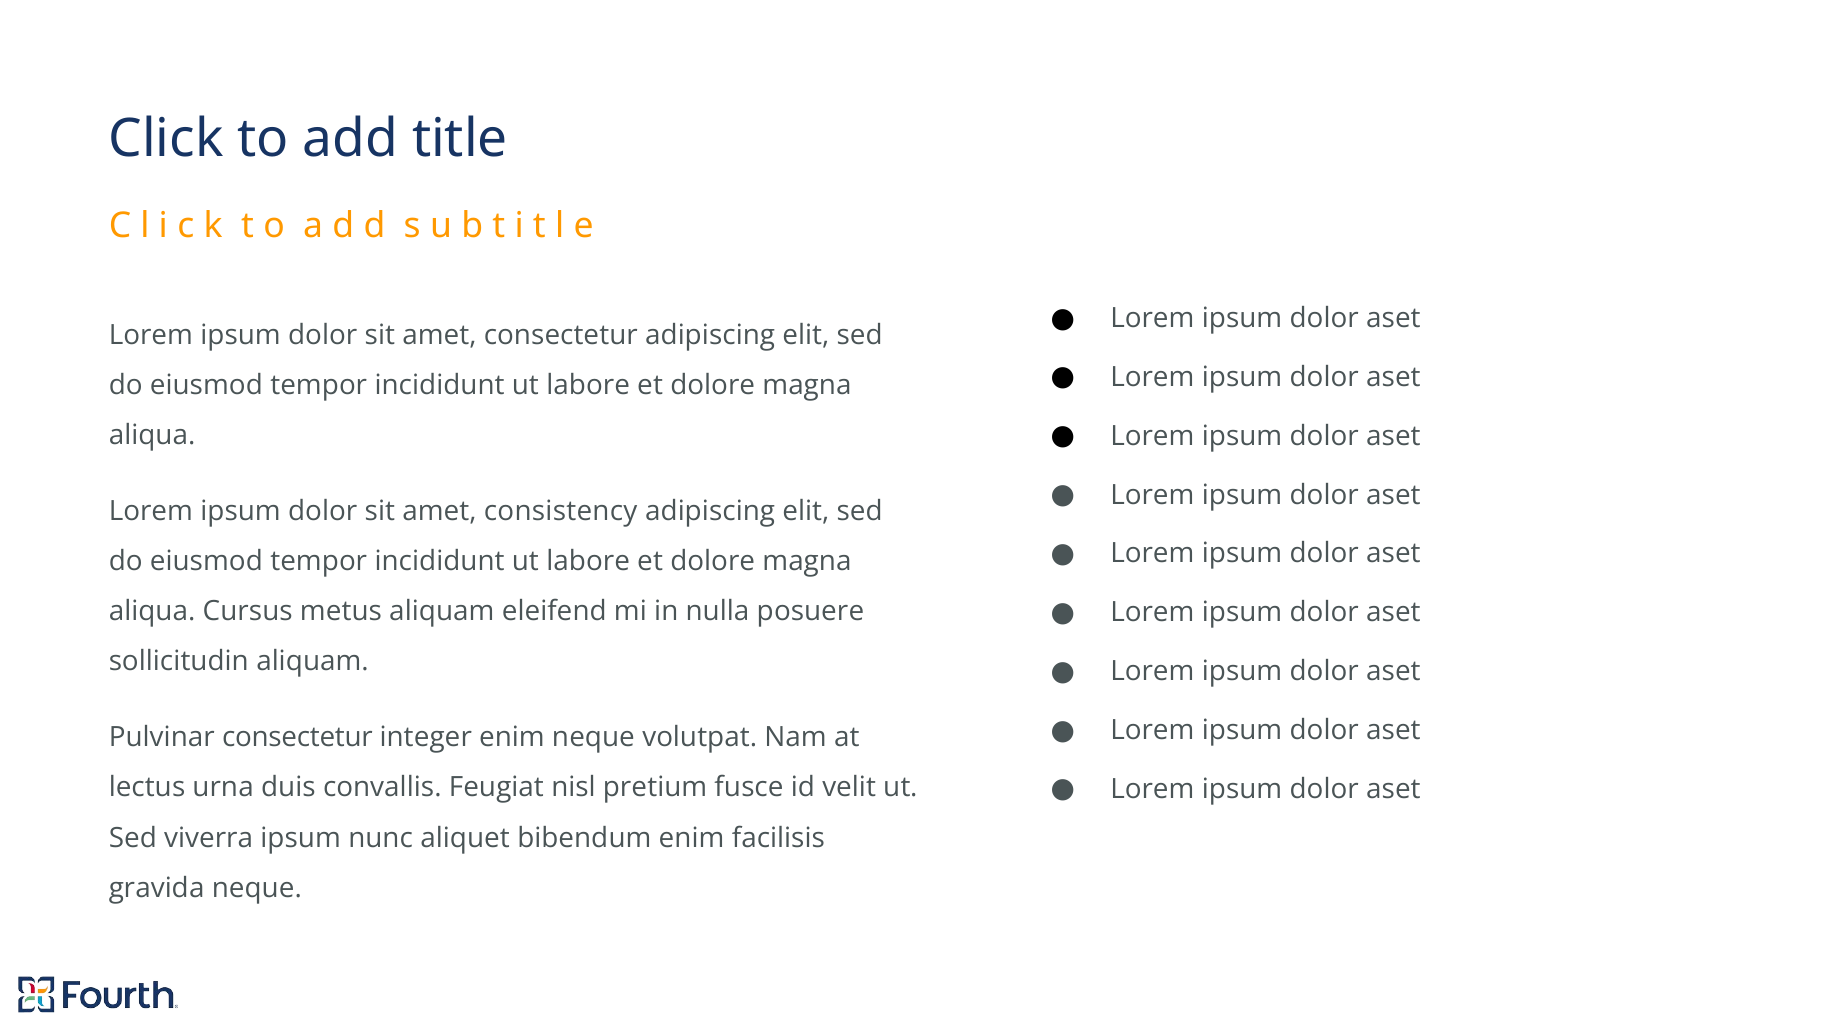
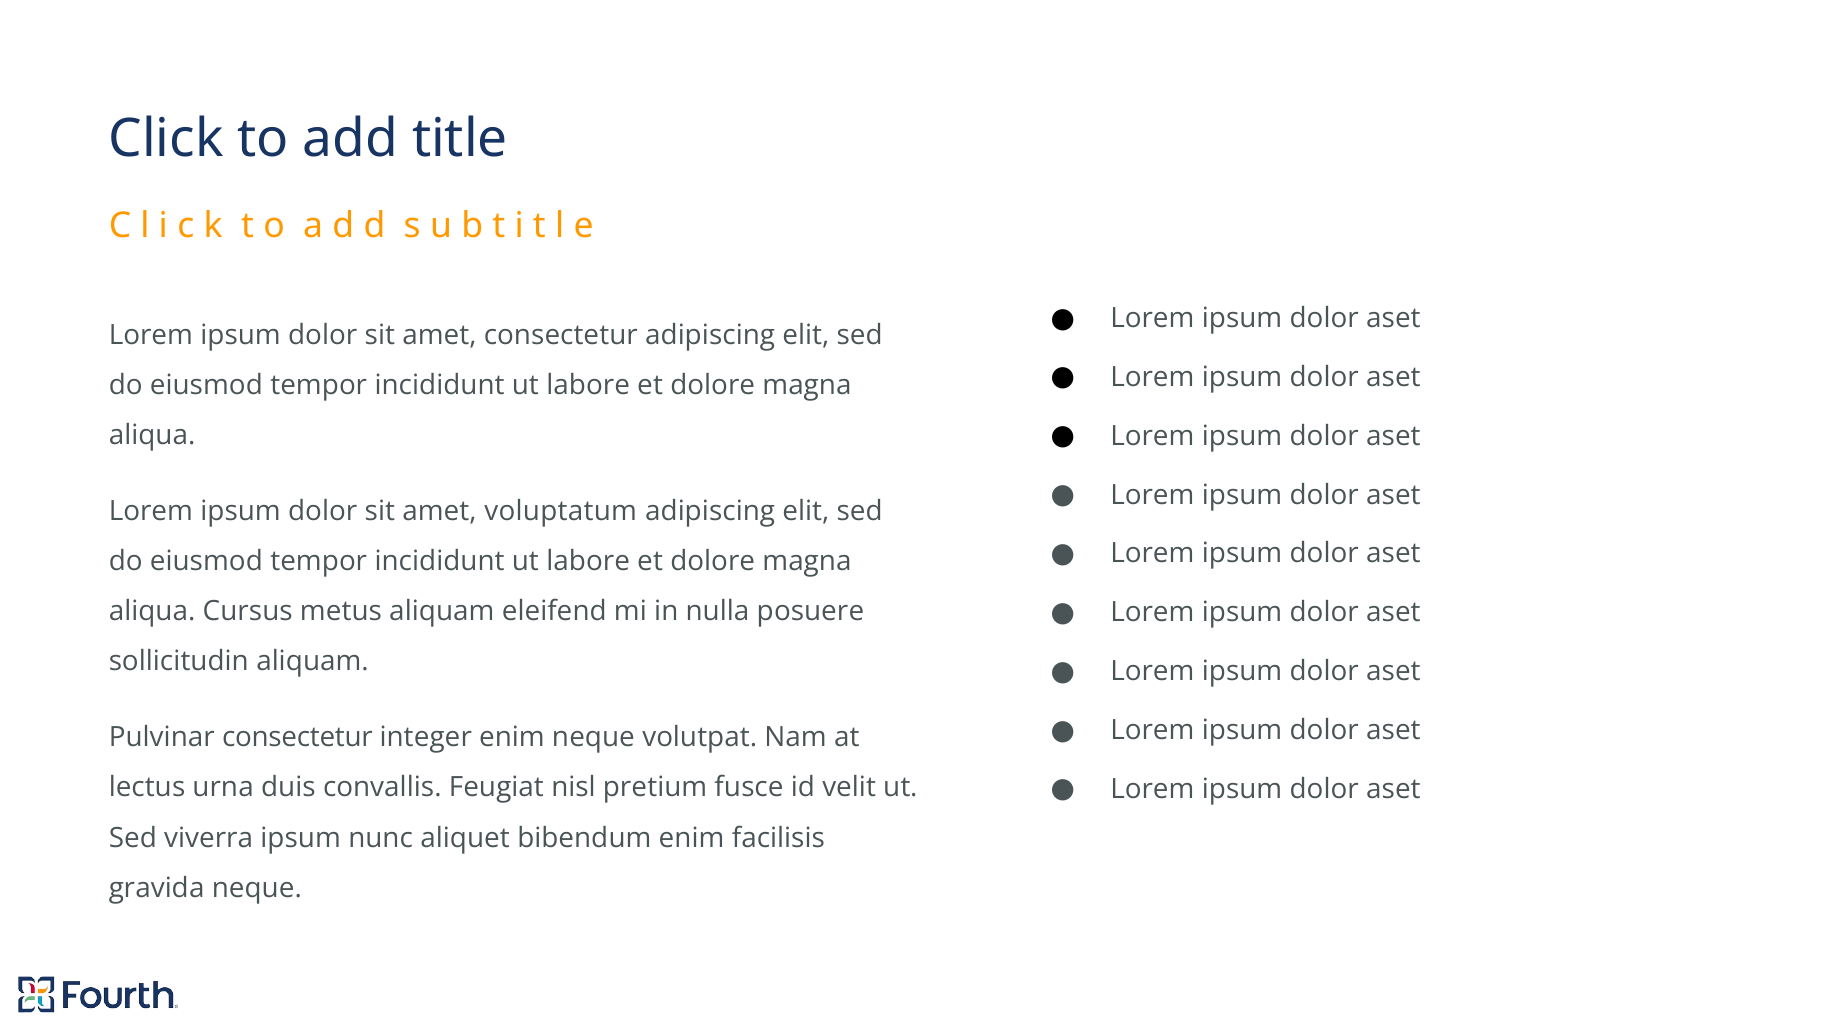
consistency: consistency -> voluptatum (561, 511)
